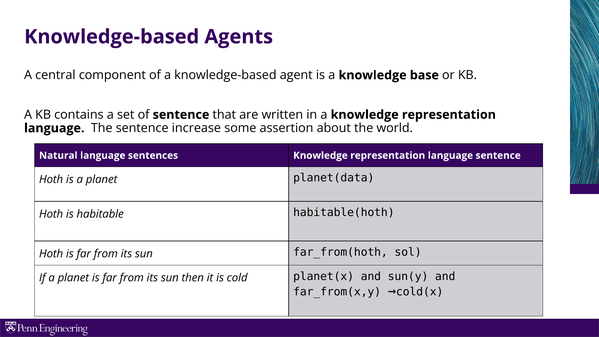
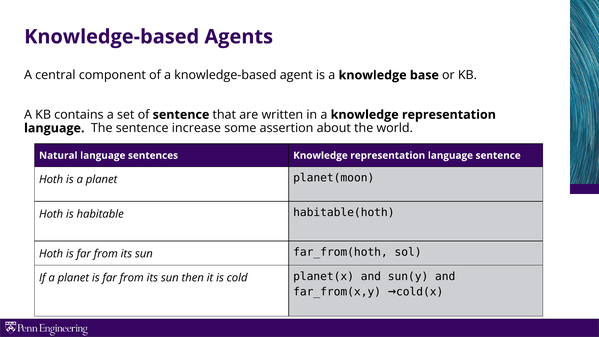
planet(data: planet(data -> planet(moon (334, 178)
